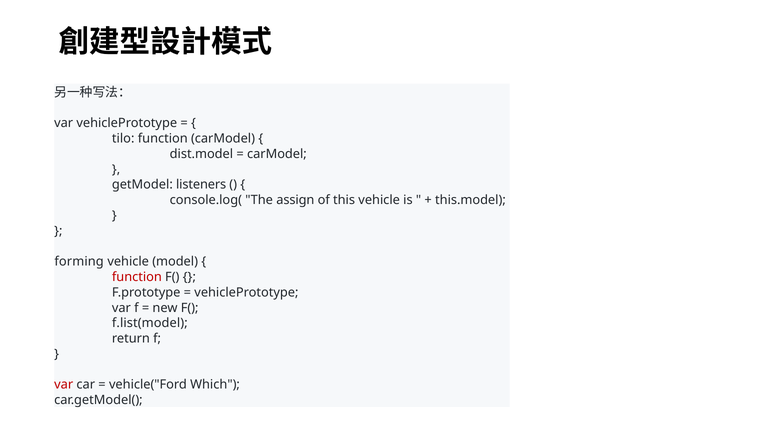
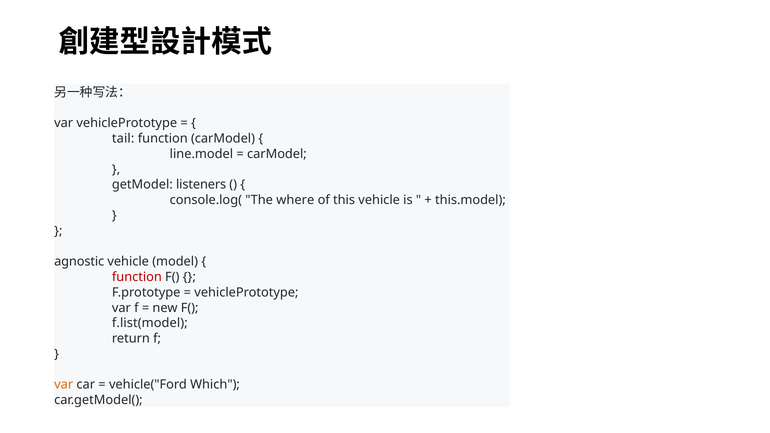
tilo: tilo -> tail (123, 139)
dist.model: dist.model -> line.model (201, 154)
assign: assign -> where (295, 200)
forming: forming -> agnostic (79, 262)
var colour: red -> orange (64, 385)
